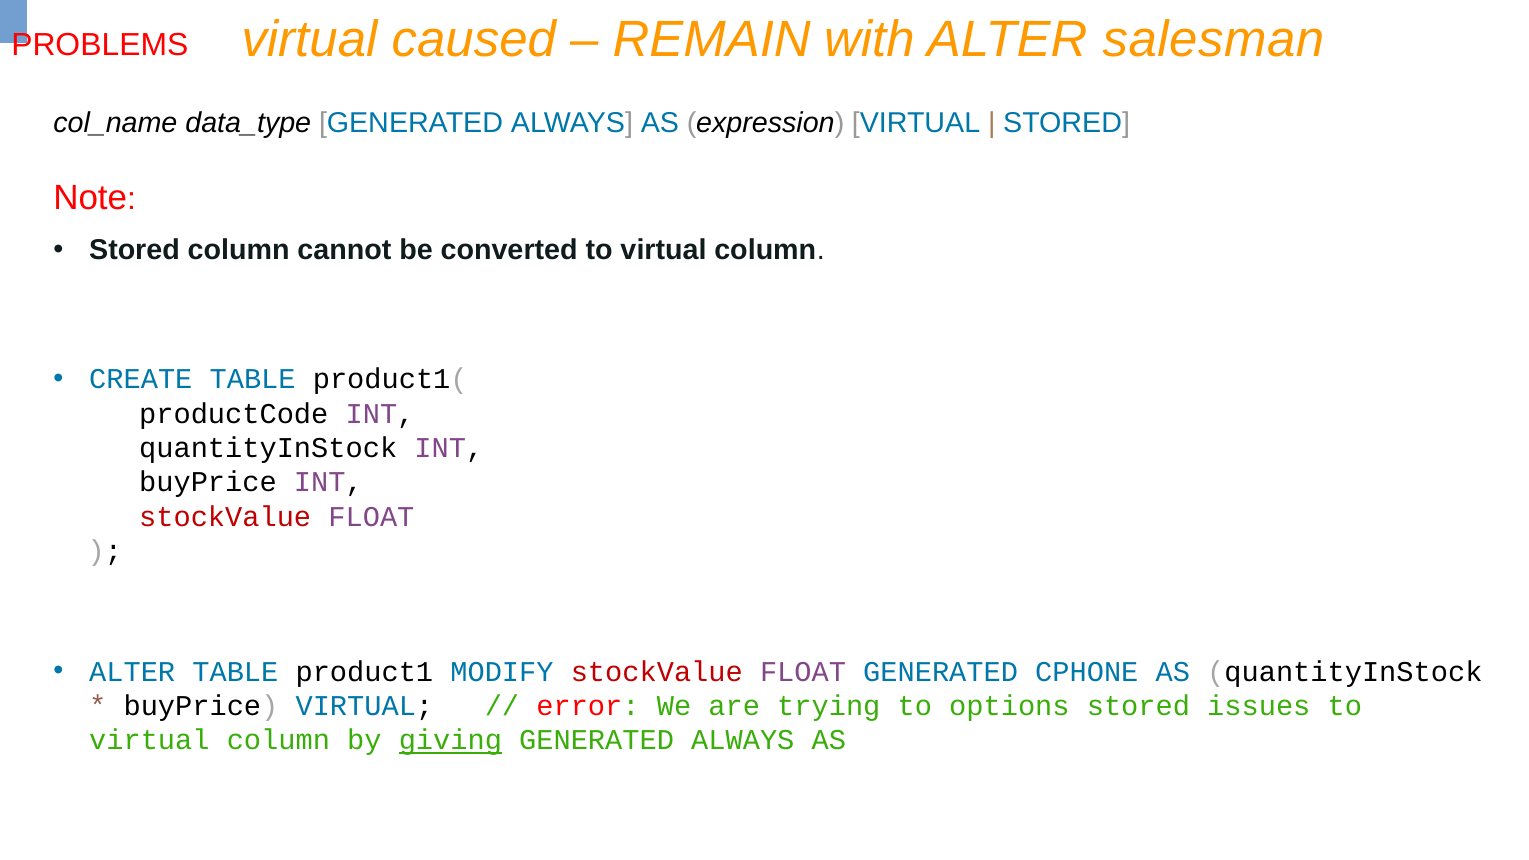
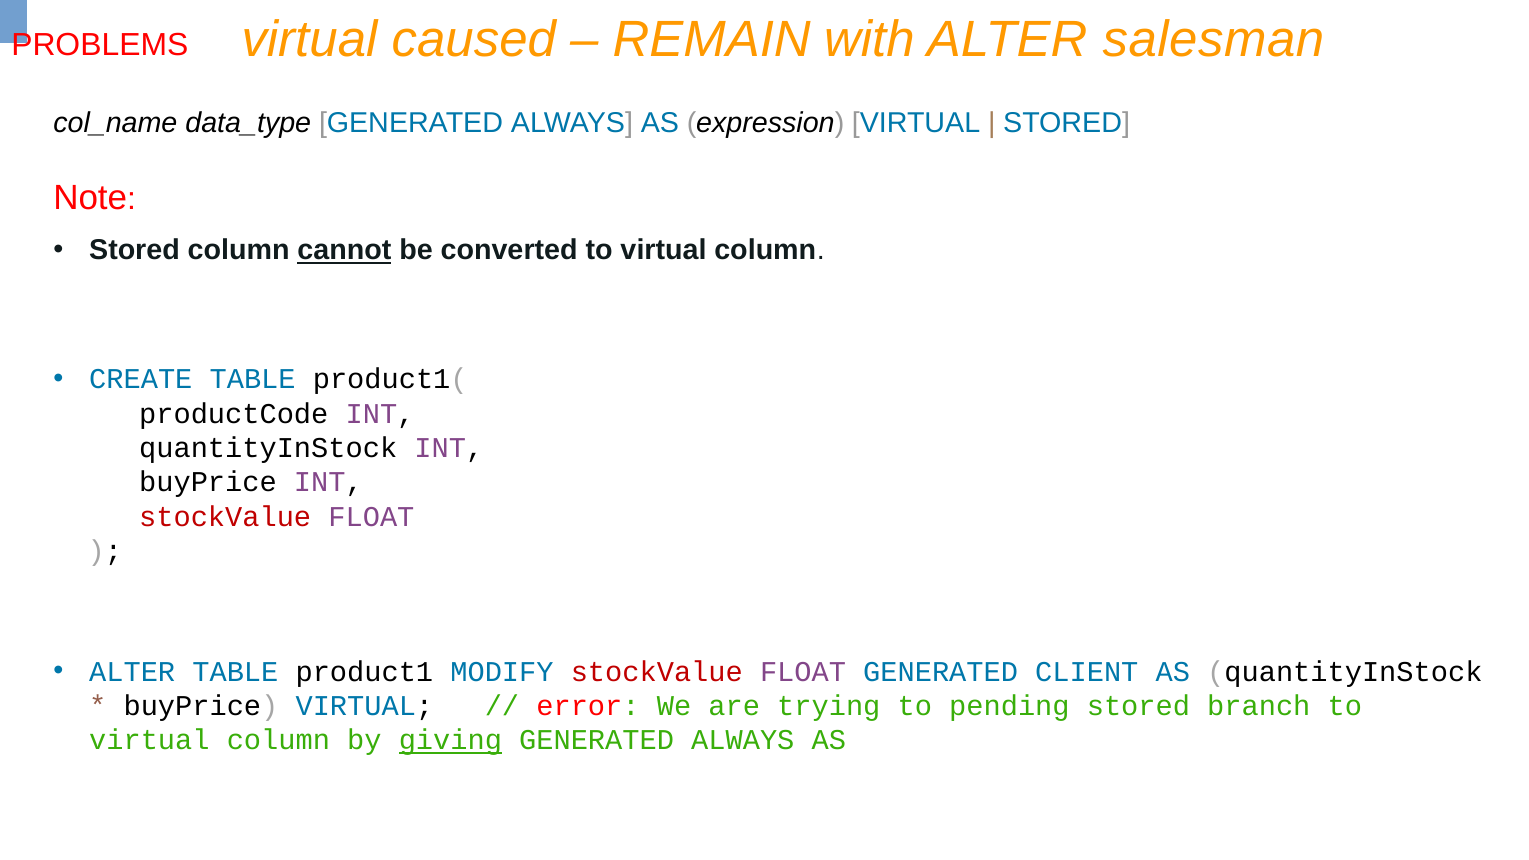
cannot underline: none -> present (344, 250)
CPHONE: CPHONE -> CLIENT (1087, 672)
options: options -> pending (1009, 706)
issues: issues -> branch (1259, 706)
